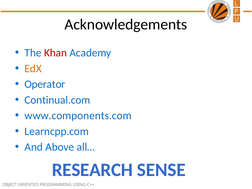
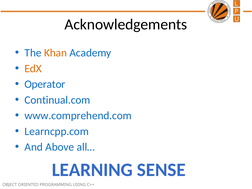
Khan colour: red -> orange (55, 53)
www.components.com: www.components.com -> www.comprehend.com (78, 116)
RESEARCH: RESEARCH -> LEARNING (92, 170)
